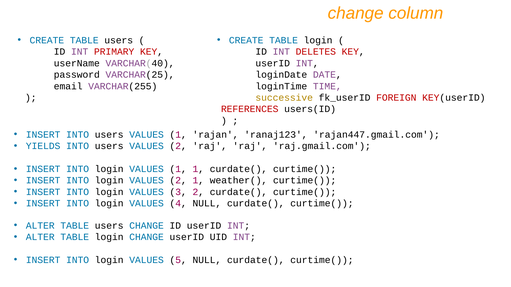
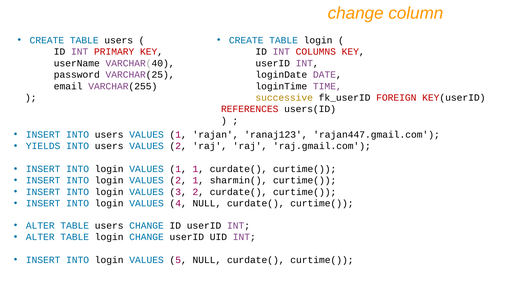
DELETES: DELETES -> COLUMNS (316, 52)
weather(: weather( -> sharmin( (239, 181)
